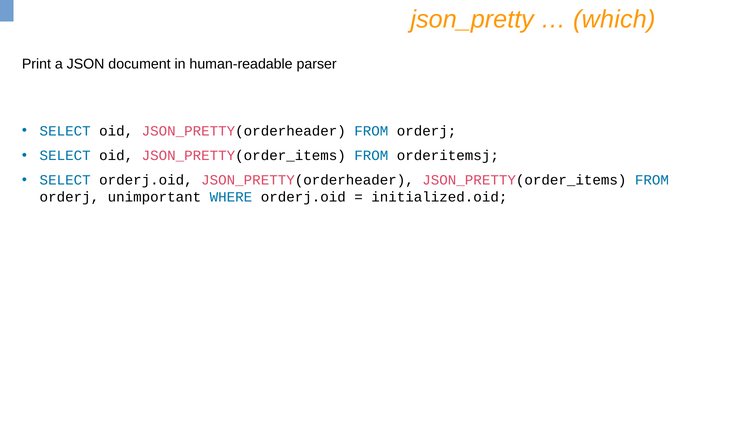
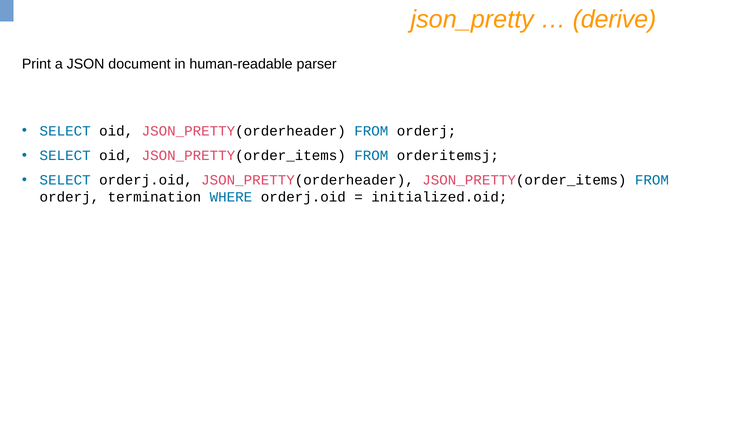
which: which -> derive (614, 20)
unimportant: unimportant -> termination (154, 197)
